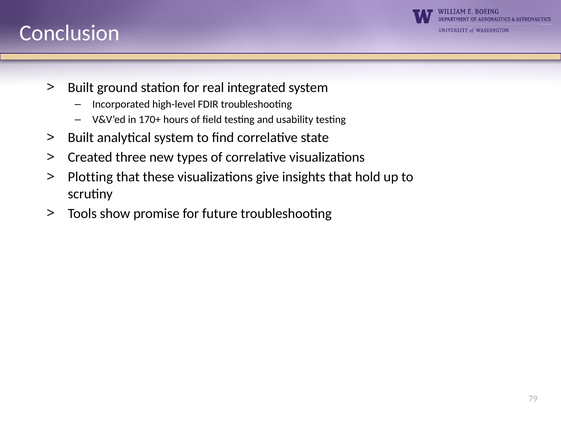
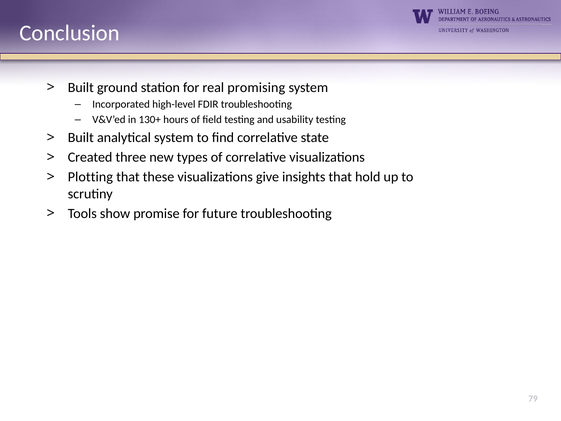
integrated: integrated -> promising (256, 87)
170+: 170+ -> 130+ (150, 120)
